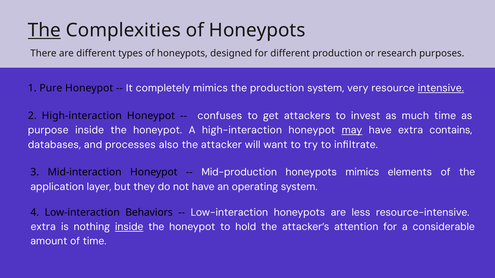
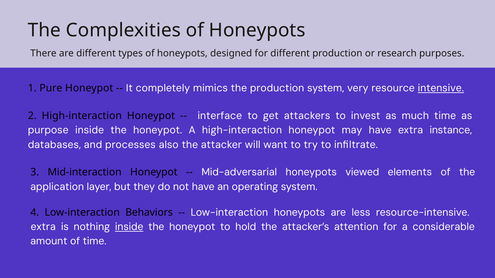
The underline: present -> none (44, 30)
confuses: confuses -> interface (220, 116)
may underline: present -> none (352, 130)
contains: contains -> instance (451, 130)
Mid-production: Mid-production -> Mid-adversarial (239, 172)
honeypots mimics: mimics -> viewed (362, 172)
